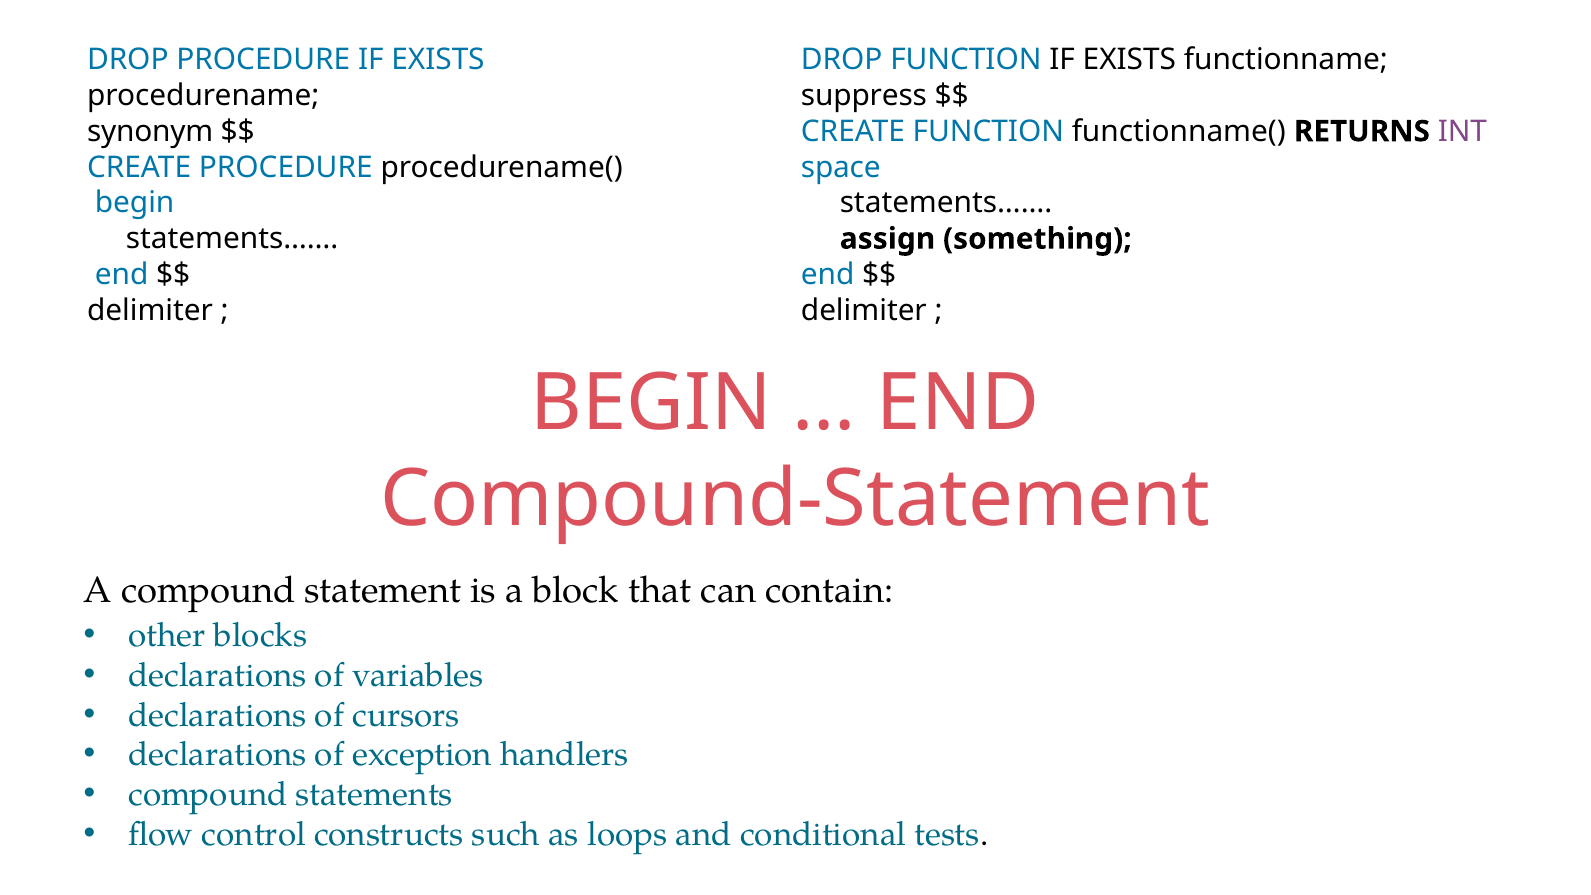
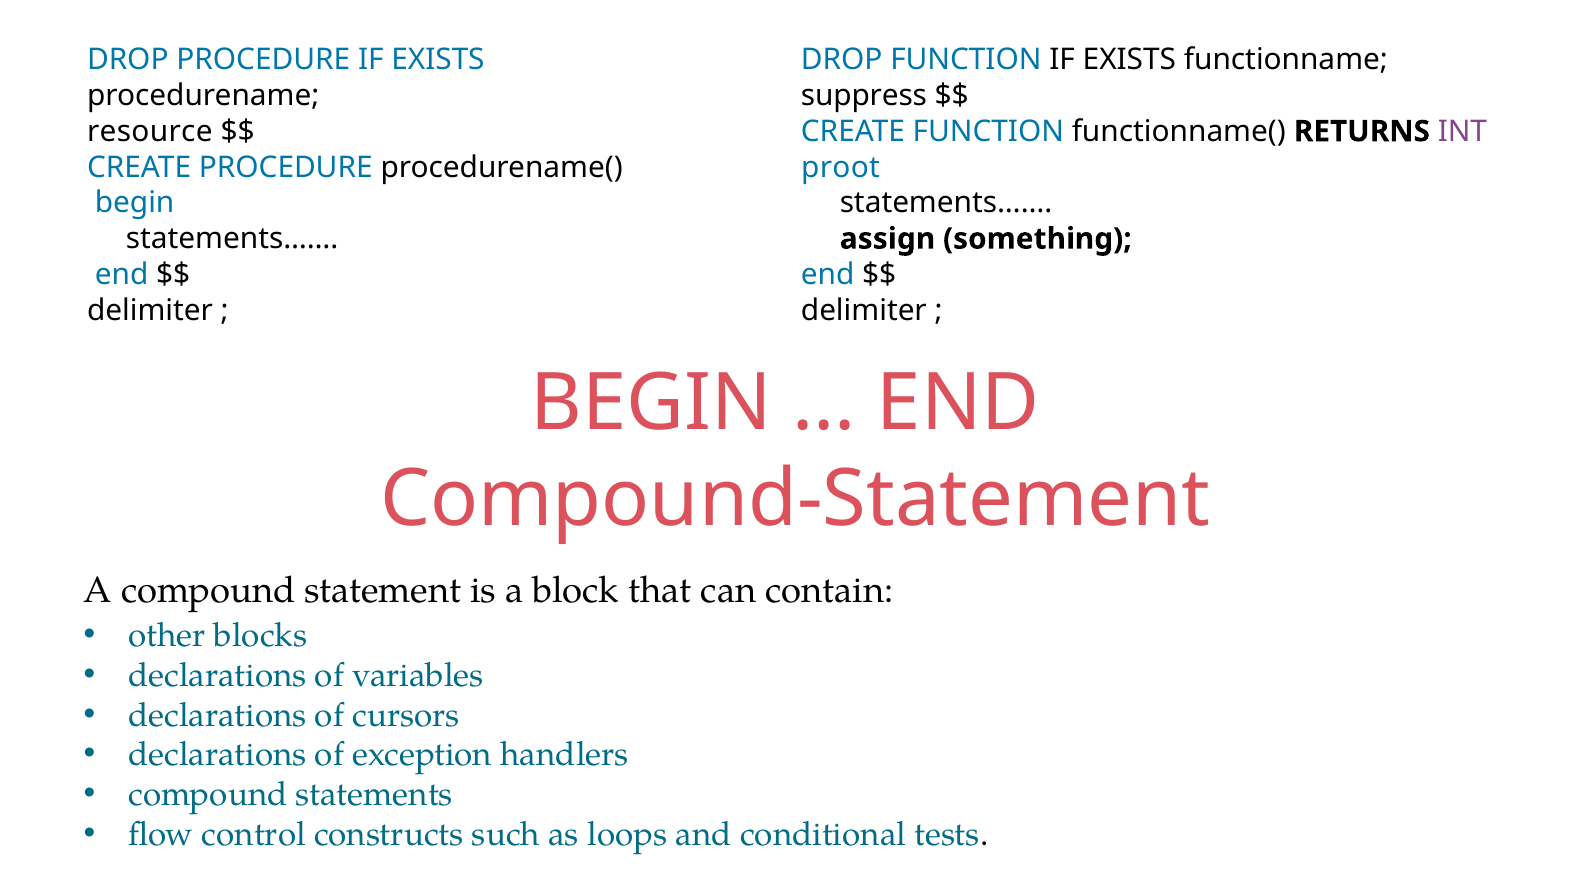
synonym: synonym -> resource (150, 131)
space: space -> proot (841, 167)
